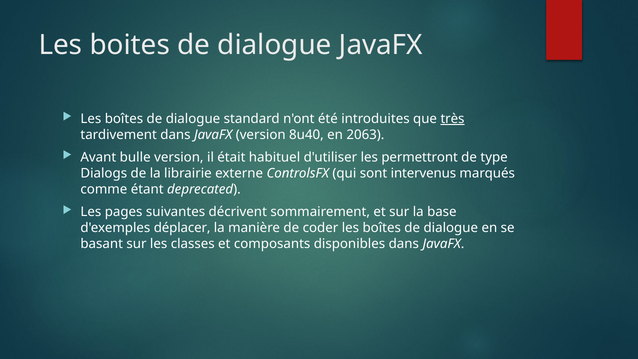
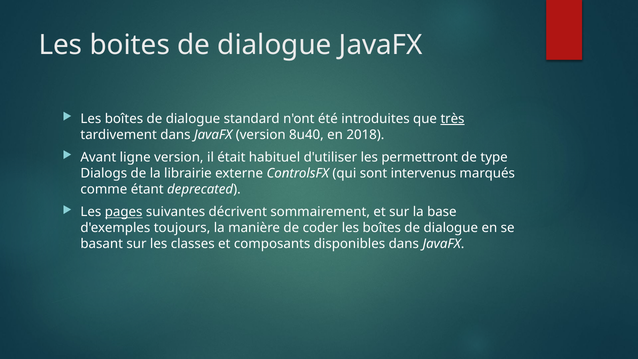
2063: 2063 -> 2018 (365, 135)
bulle: bulle -> ligne (135, 157)
pages underline: none -> present (124, 212)
déplacer: déplacer -> toujours (182, 228)
